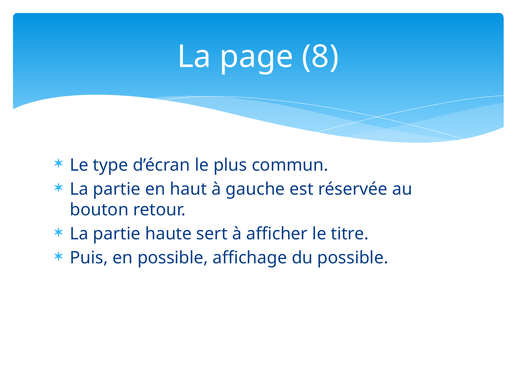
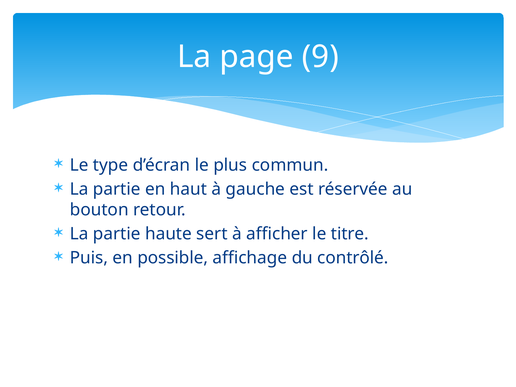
8: 8 -> 9 (320, 57)
du possible: possible -> contrôlé (353, 258)
